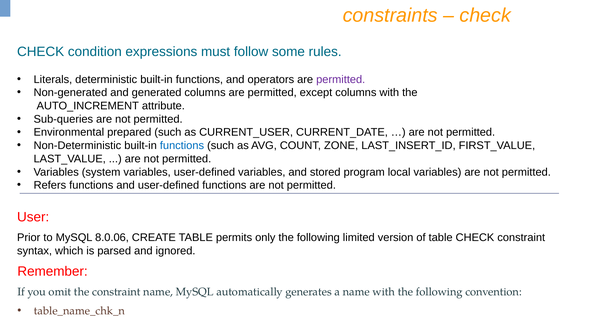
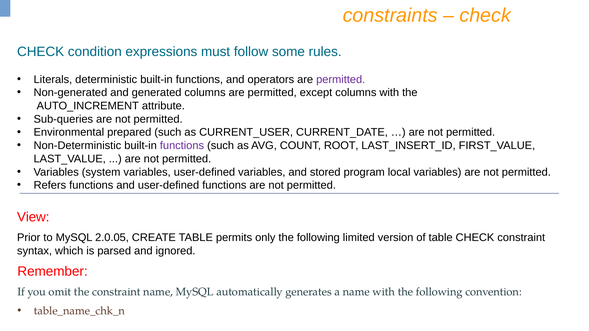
functions colour: blue -> purple (182, 146)
ZONE: ZONE -> ROOT (341, 146)
User: User -> View (33, 217)
8.0.06: 8.0.06 -> 2.0.05 (112, 238)
